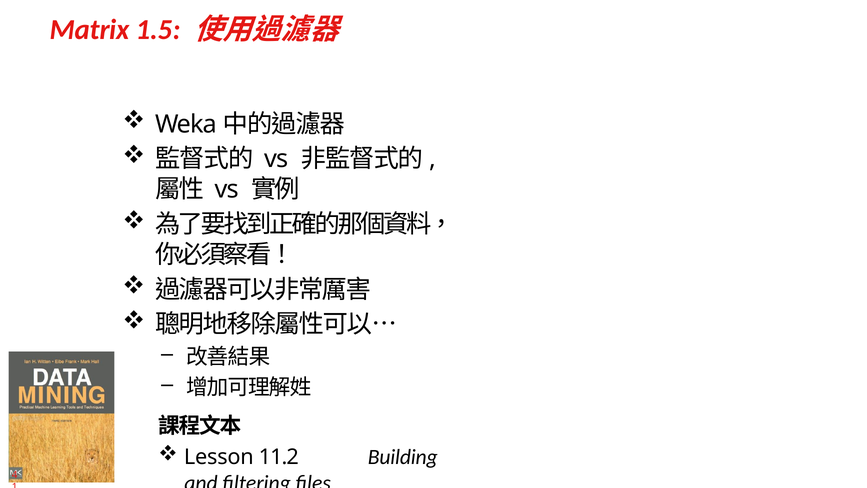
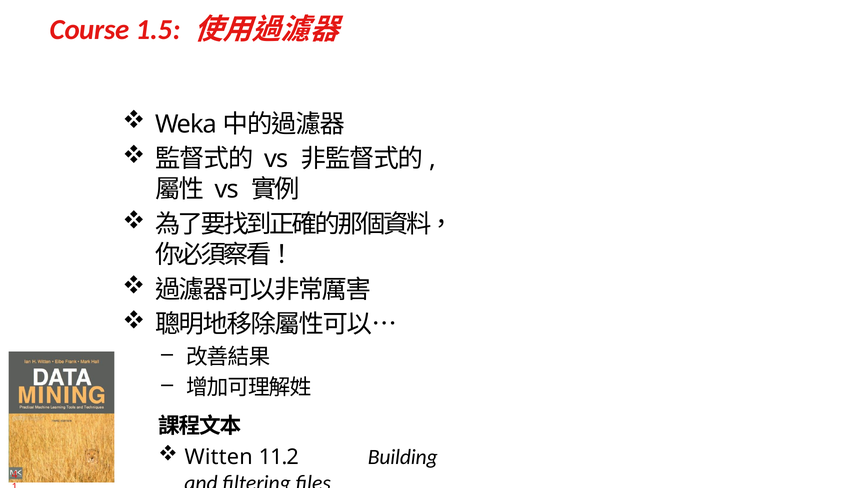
Matrix: Matrix -> Course (90, 30)
Lesson: Lesson -> Witten (219, 457)
